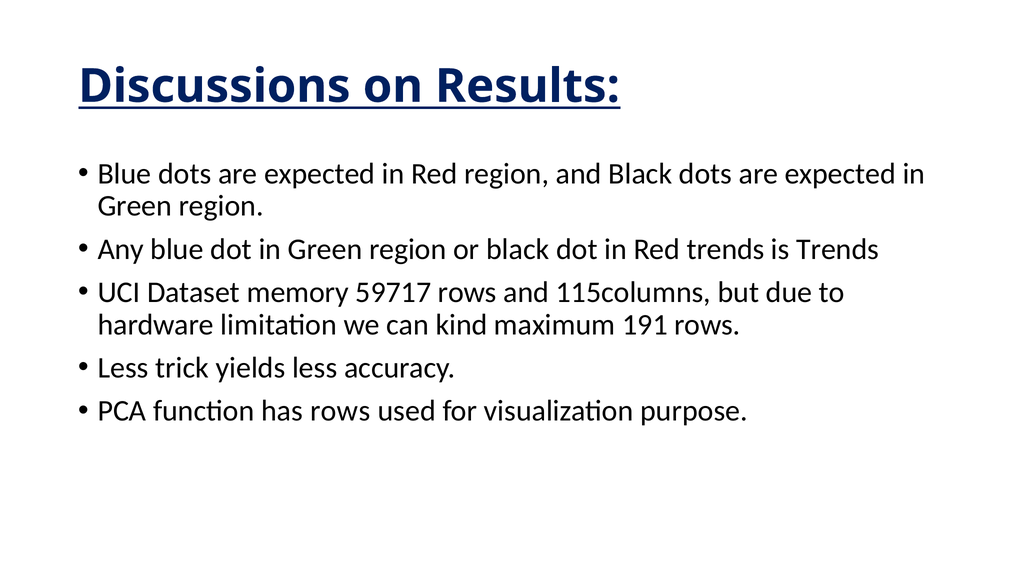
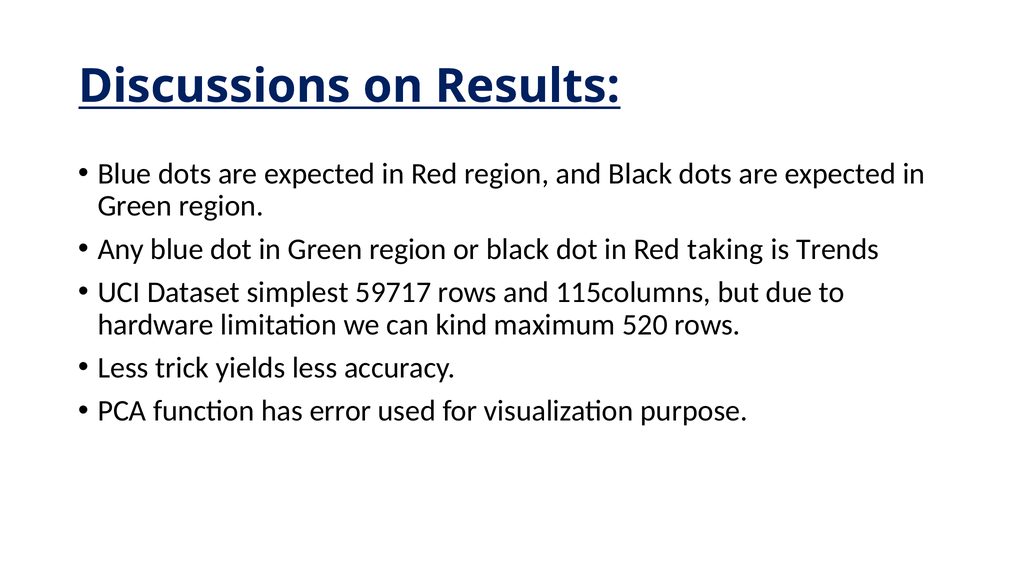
Red trends: trends -> taking (725, 249)
memory: memory -> simplest (298, 292)
191: 191 -> 520 (645, 325)
has rows: rows -> error (340, 411)
